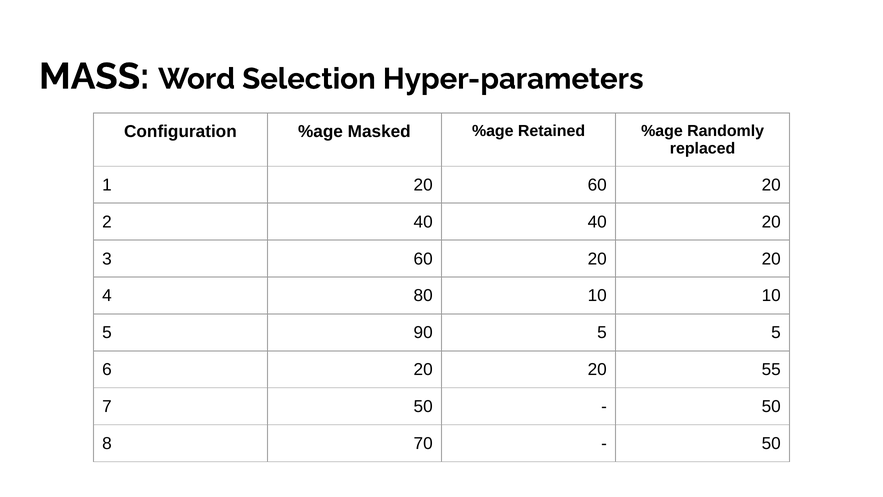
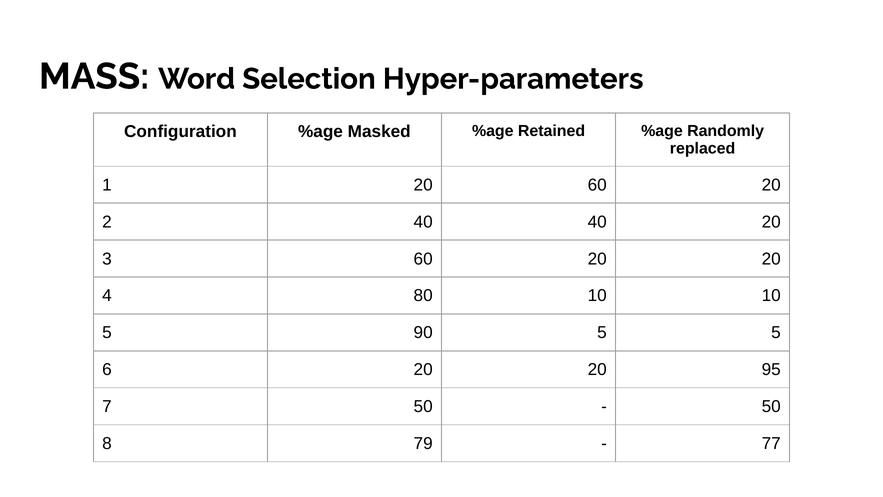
55: 55 -> 95 (771, 369)
70: 70 -> 79 (423, 443)
50: 50 -> 77 (771, 443)
